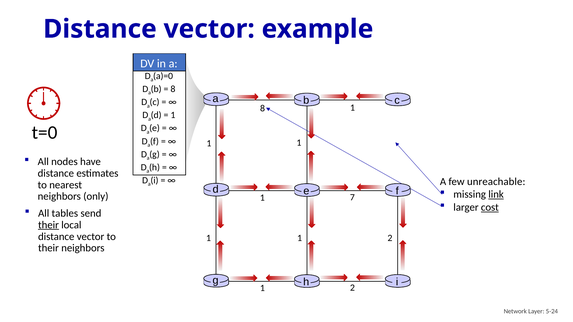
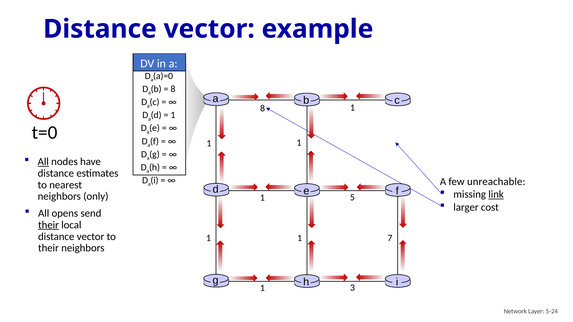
All underline: none -> present (43, 162)
7: 7 -> 5 (352, 197)
cost underline: present -> none (490, 208)
tables: tables -> opens (65, 213)
1 1 2: 2 -> 7 (390, 238)
2: 2 -> 3 (352, 288)
